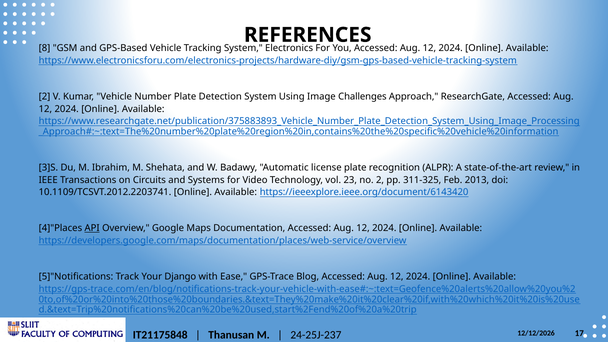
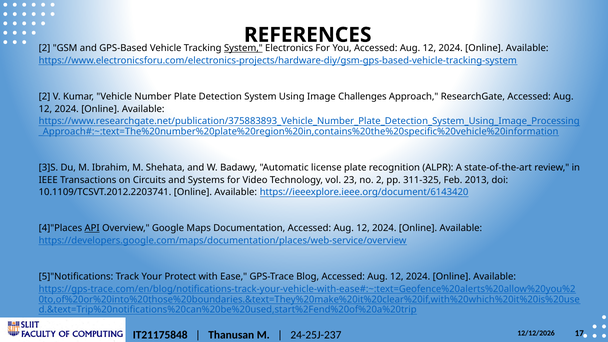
8: 8 -> 2 (44, 48)
System underline: none -> present (243, 48)
Django: Django -> Protect (180, 277)
